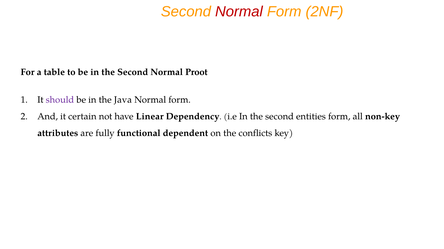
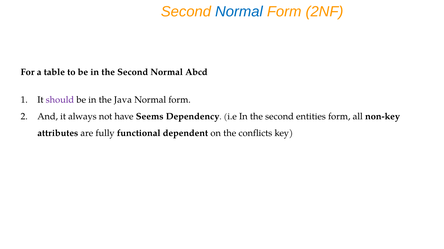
Normal colour: red -> blue (239, 12)
Proot: Proot -> Abcd (196, 72)
certain: certain -> always (82, 117)
Linear: Linear -> Seems (150, 117)
